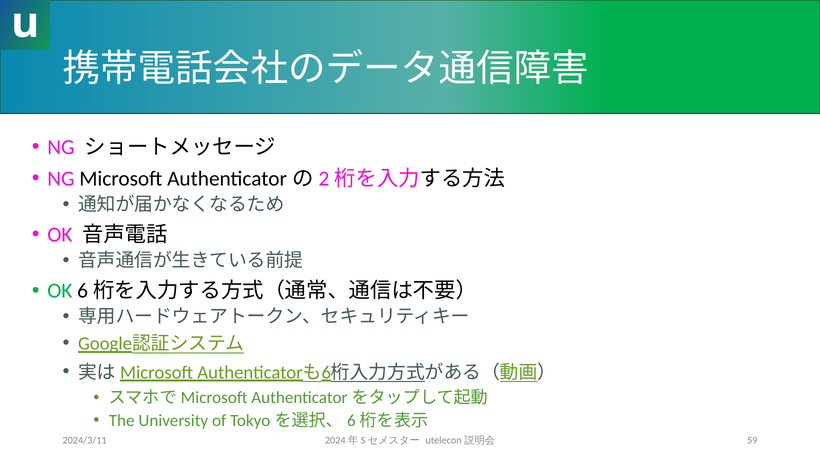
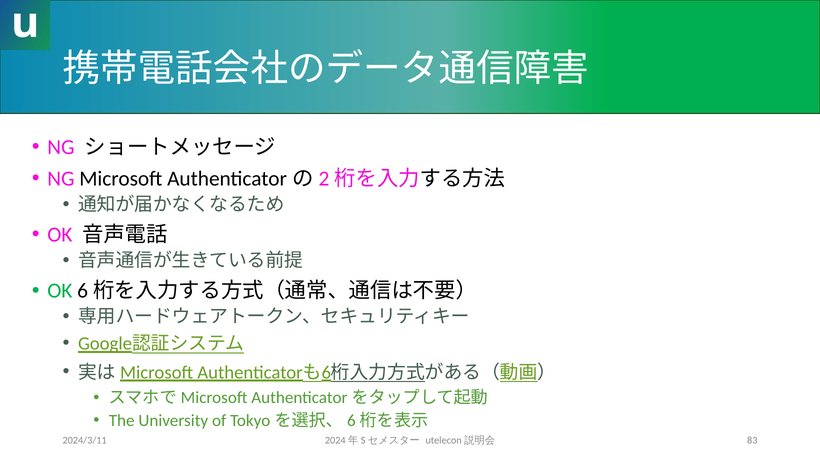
59: 59 -> 83 (752, 440)
